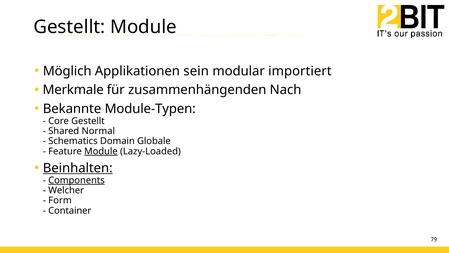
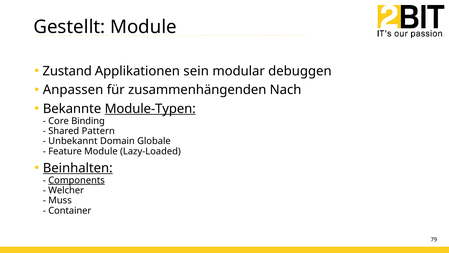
Möglich: Möglich -> Zustand (67, 71)
importiert: importiert -> debuggen (300, 71)
Merkmale: Merkmale -> Anpassen (73, 90)
Module-Typen underline: none -> present (150, 109)
Core Gestellt: Gestellt -> Binding (88, 121)
Normal: Normal -> Pattern (98, 131)
Schematics: Schematics -> Unbekannt (73, 141)
Module underline: present -> none (101, 151)
Form: Form -> Muss (60, 200)
